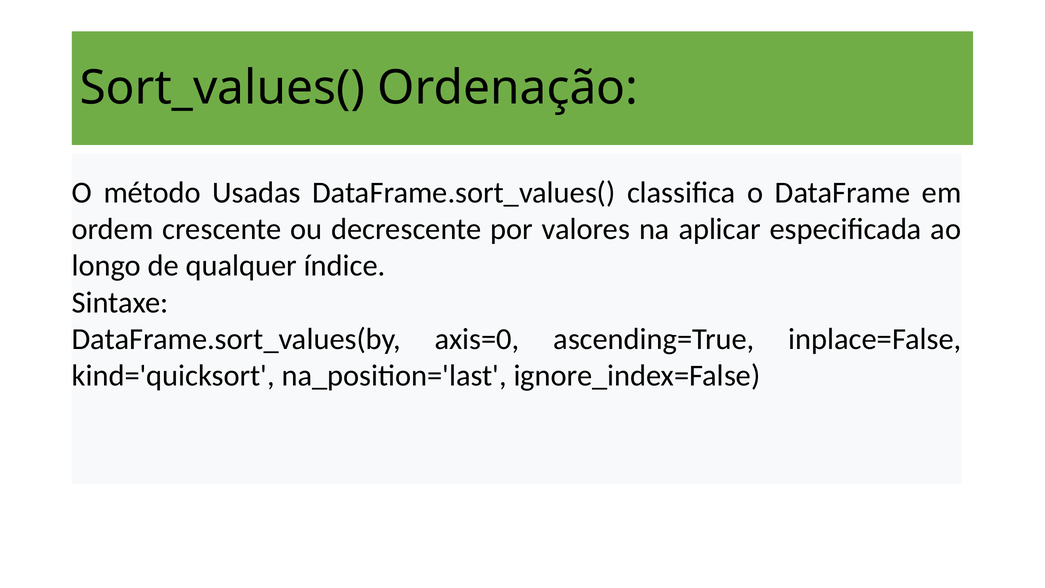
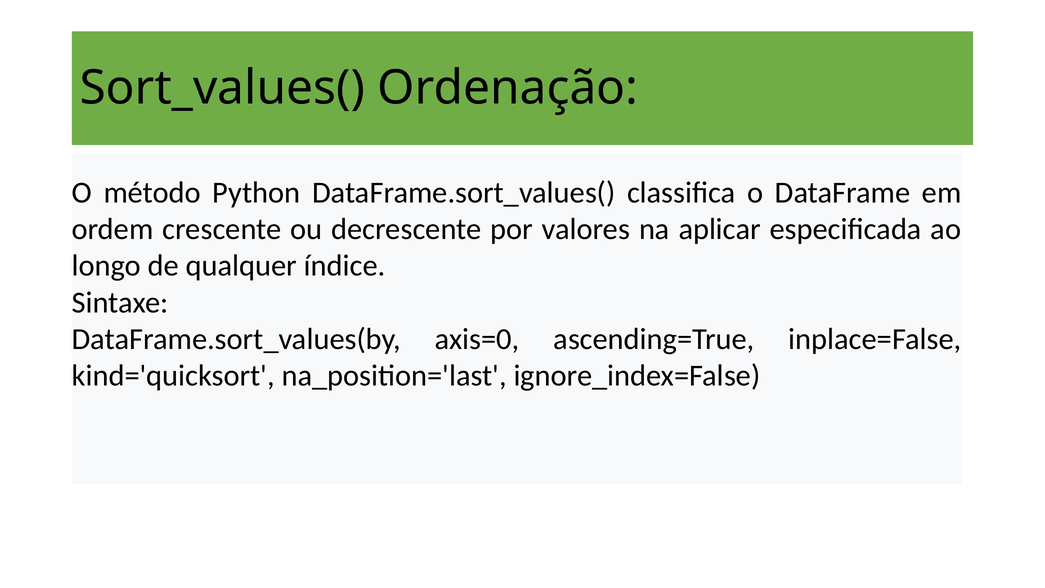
Usadas: Usadas -> Python (256, 193)
